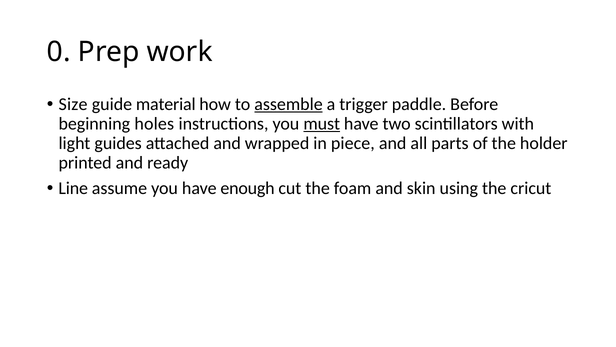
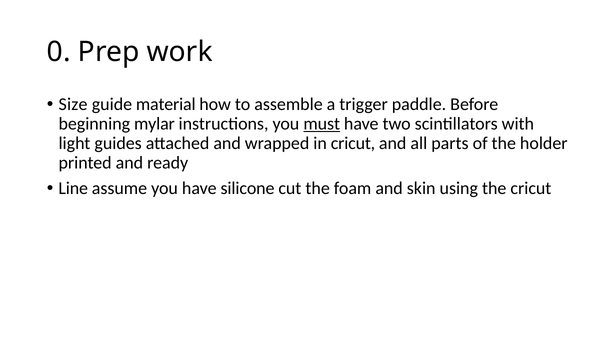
assemble underline: present -> none (289, 104)
holes: holes -> mylar (154, 124)
in piece: piece -> cricut (353, 143)
enough: enough -> silicone (248, 188)
